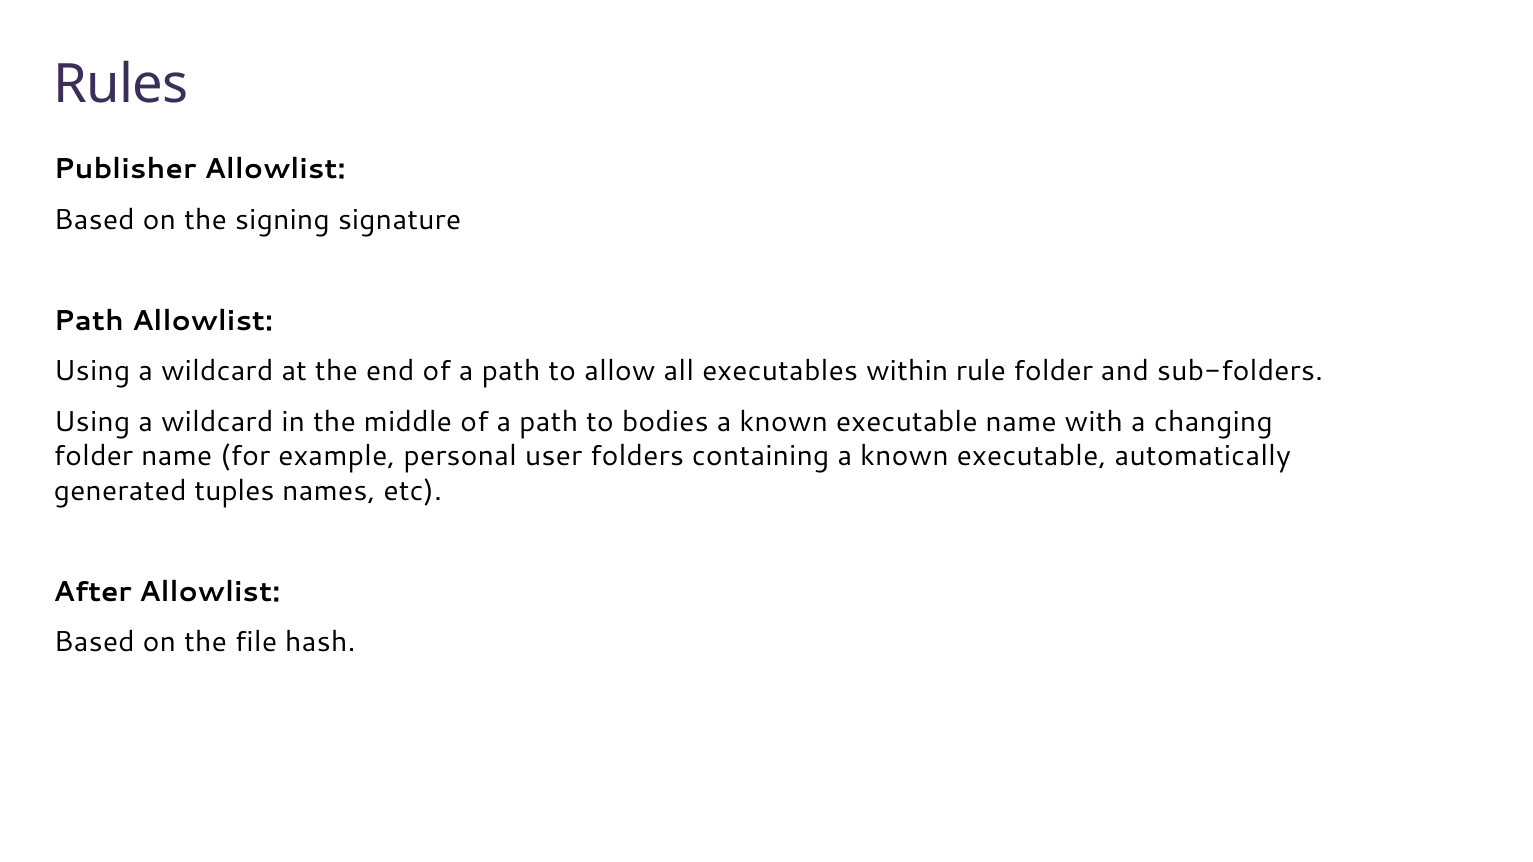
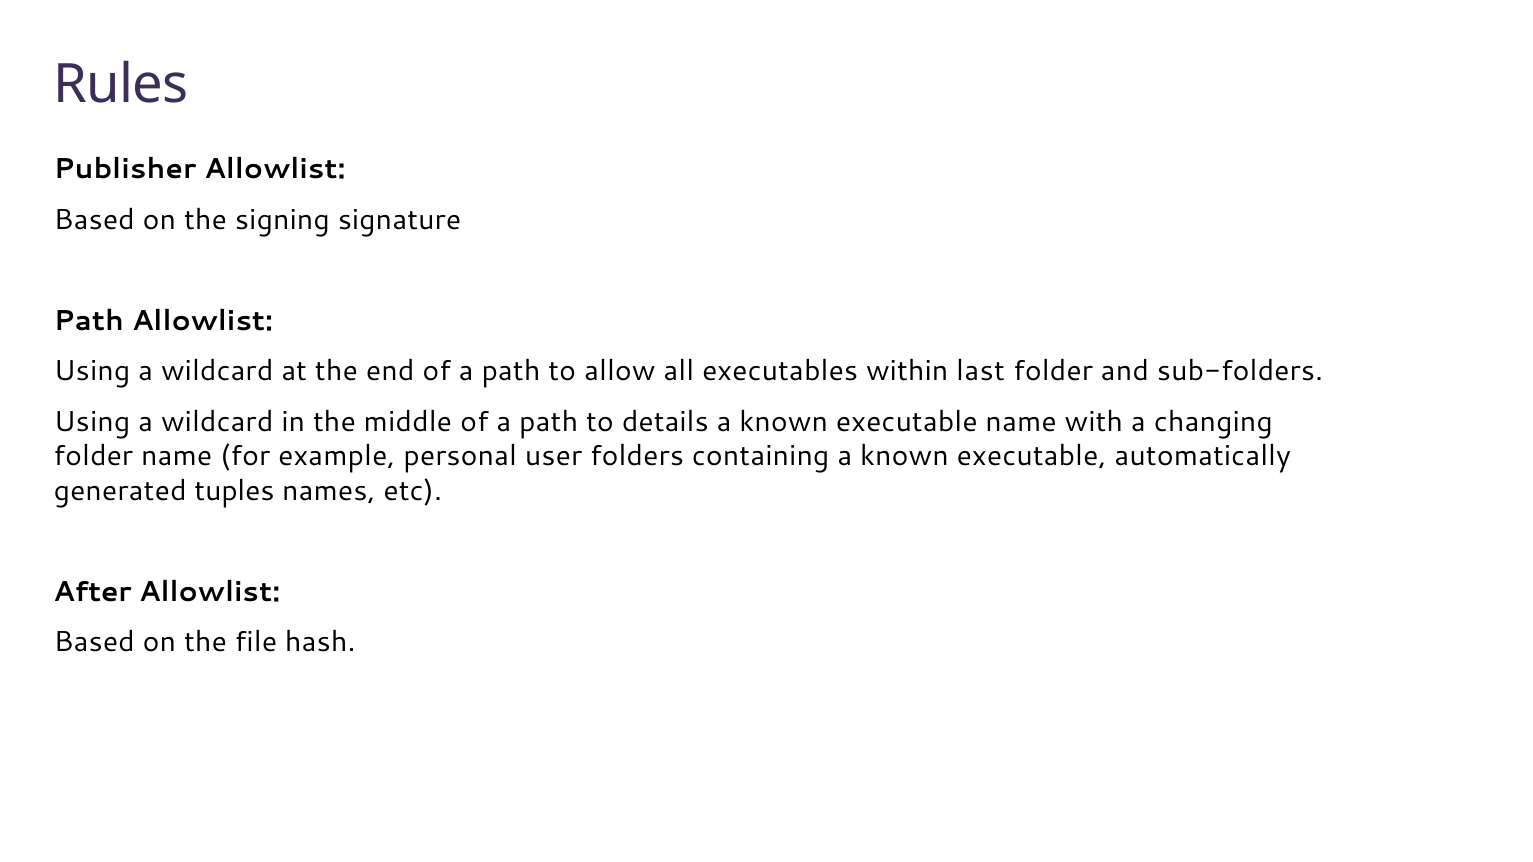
rule: rule -> last (981, 371)
bodies: bodies -> details (665, 422)
